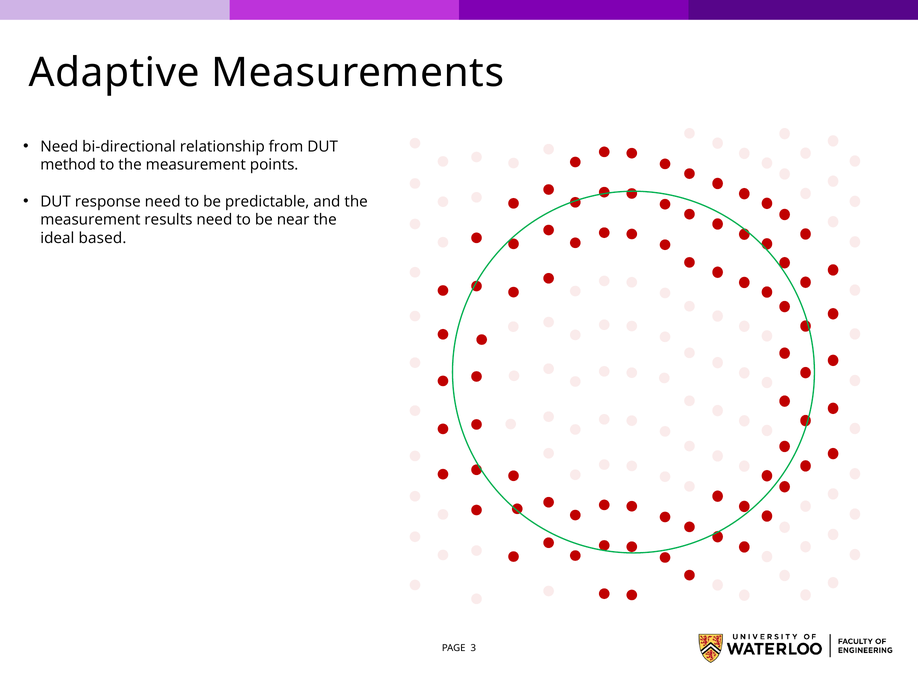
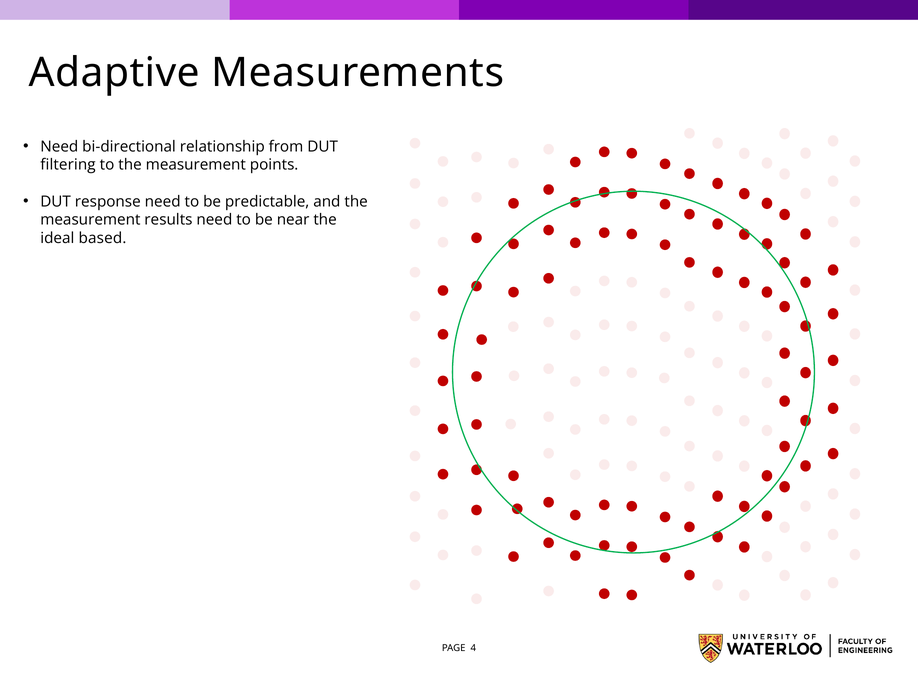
method: method -> filtering (68, 165)
3: 3 -> 4 (473, 648)
